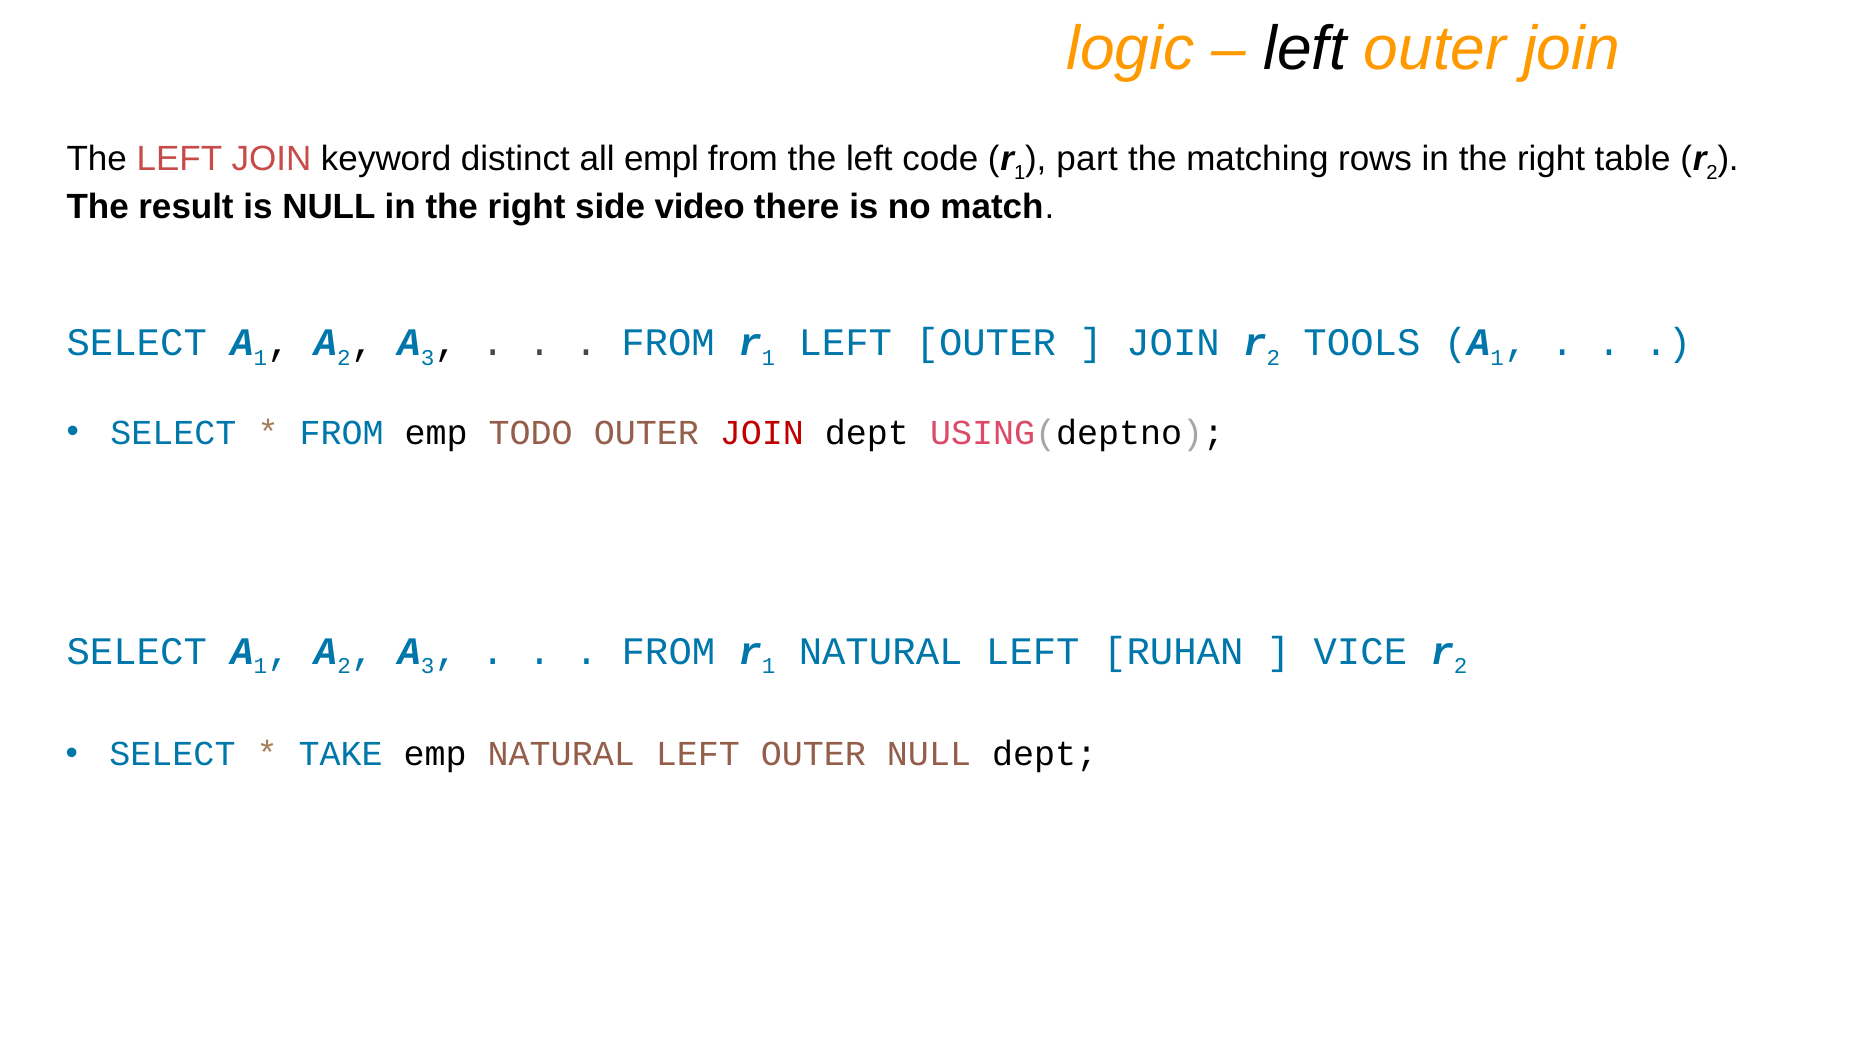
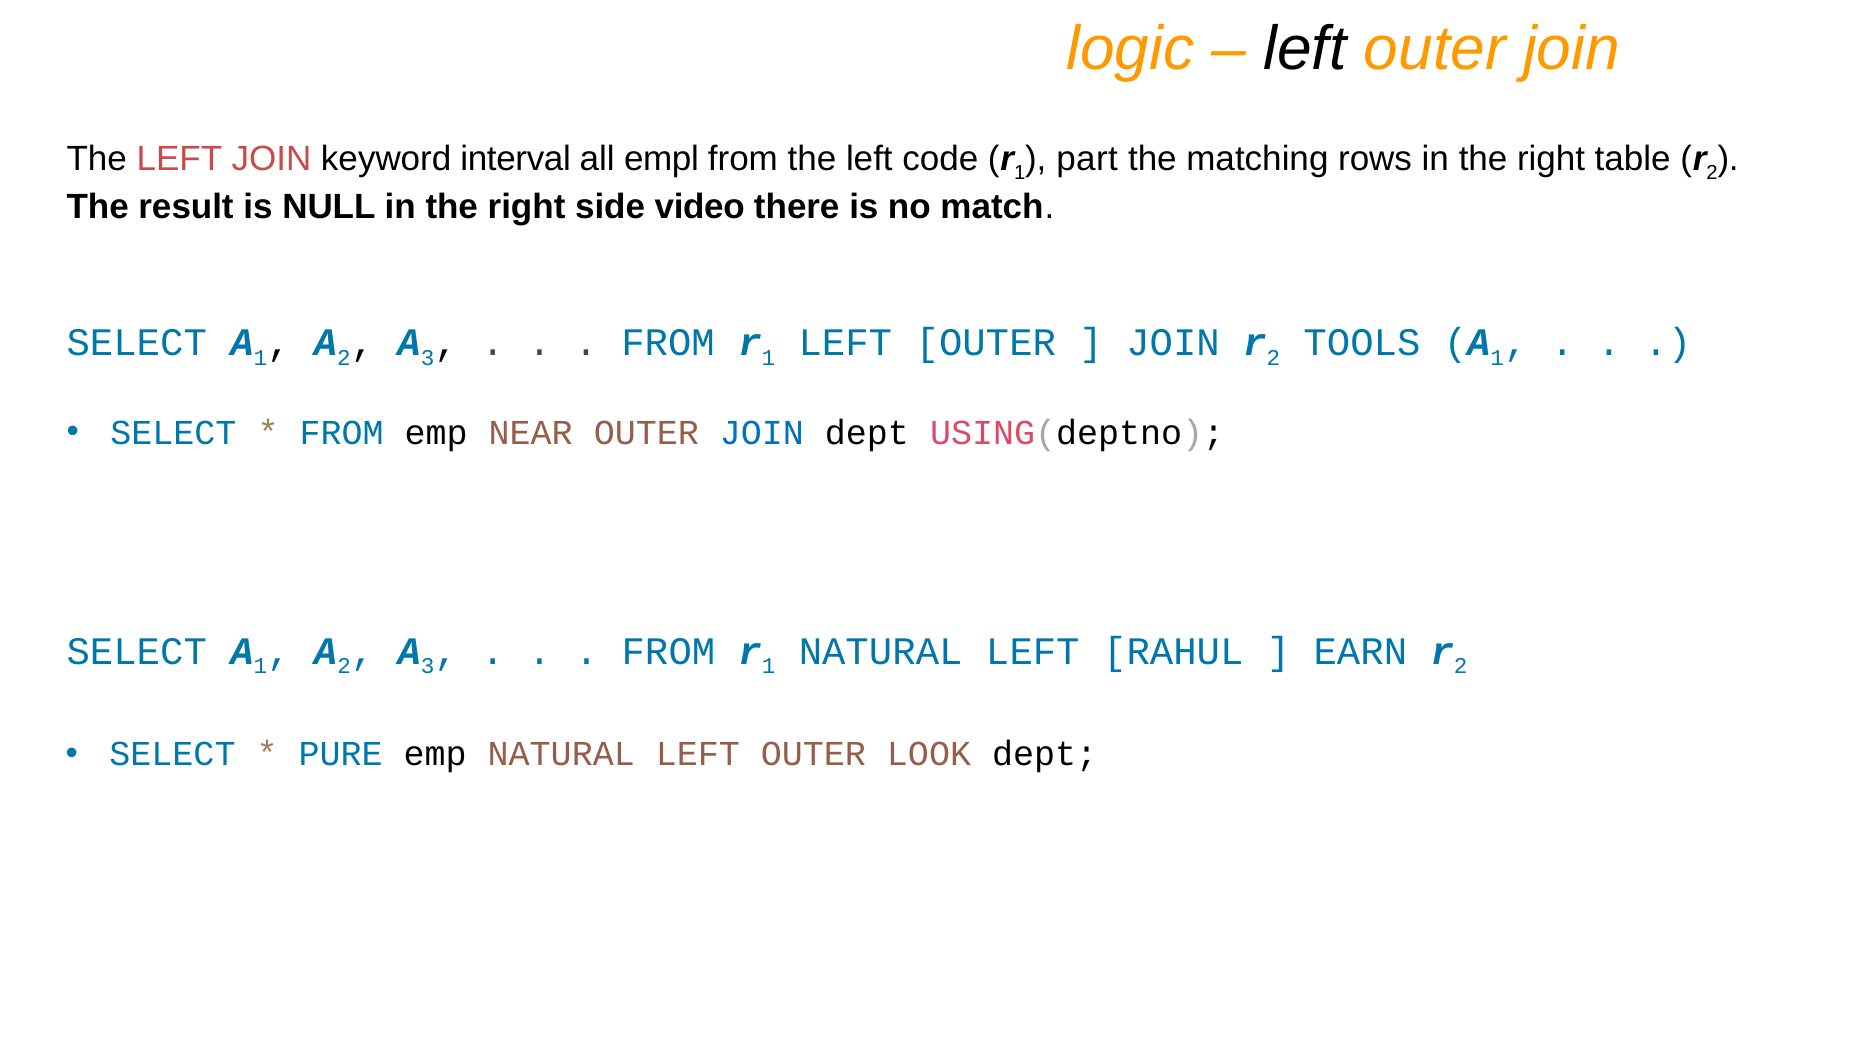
distinct: distinct -> interval (516, 159)
TODO: TODO -> NEAR (531, 433)
JOIN colour: red -> blue (762, 433)
RUHAN: RUHAN -> RAHUL (1173, 651)
VICE: VICE -> EARN (1360, 651)
TAKE: TAKE -> PURE (341, 754)
OUTER NULL: NULL -> LOOK (929, 754)
